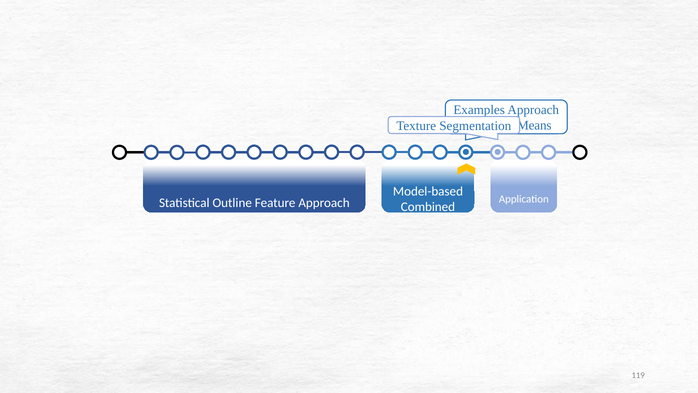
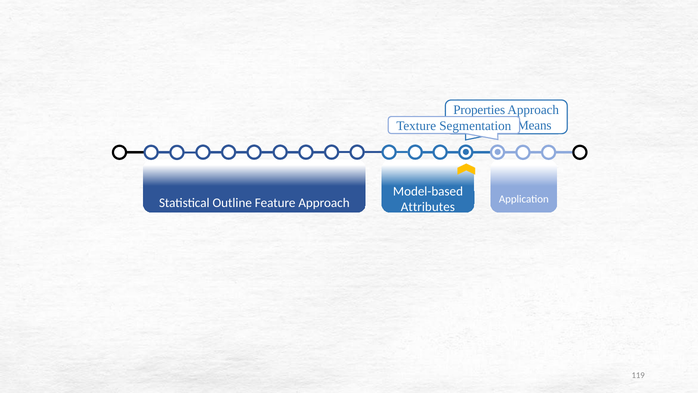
Examples: Examples -> Properties (479, 110)
Combined: Combined -> Attributes (428, 207)
